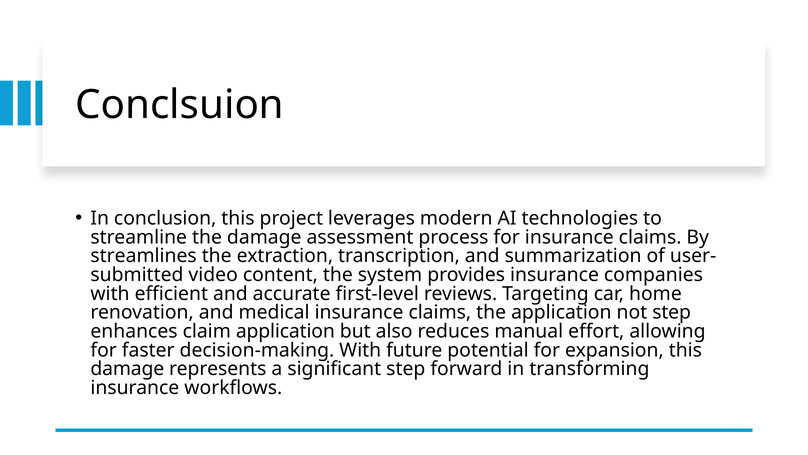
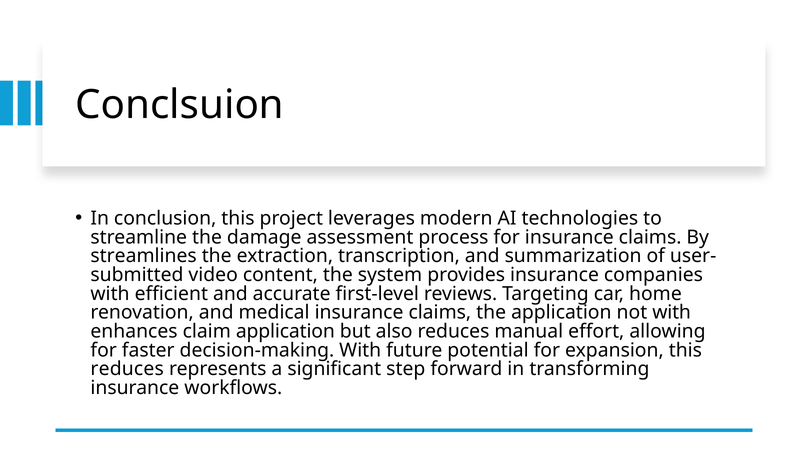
not step: step -> with (672, 312)
damage: damage -> reduces (127, 369)
